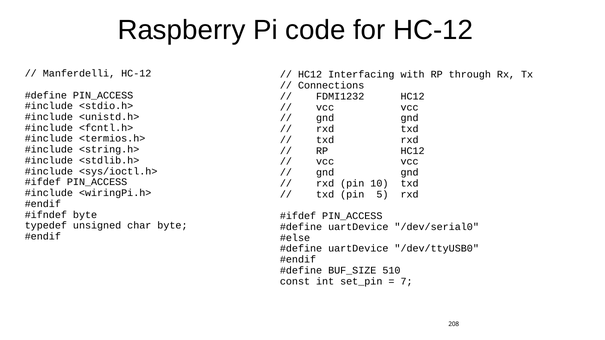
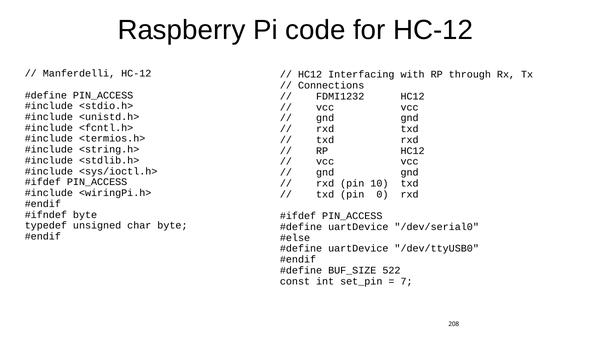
5: 5 -> 0 (382, 194)
510: 510 -> 522 (391, 271)
